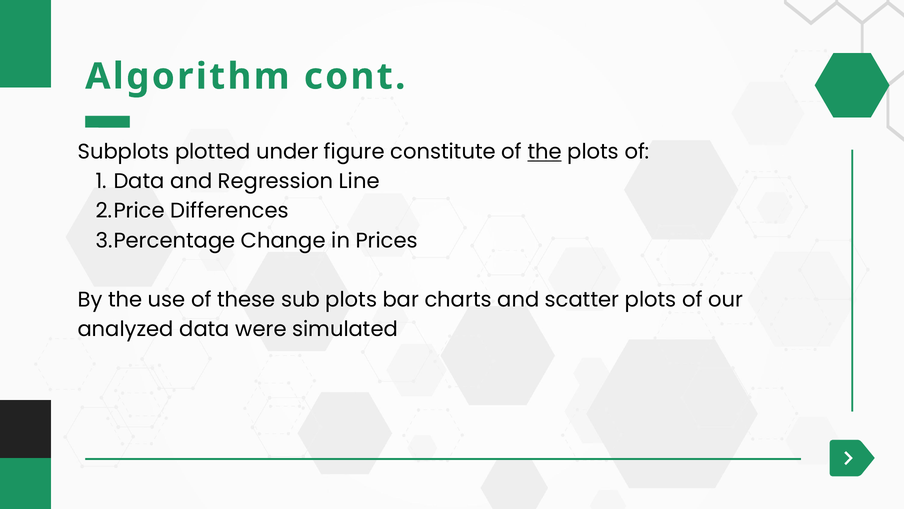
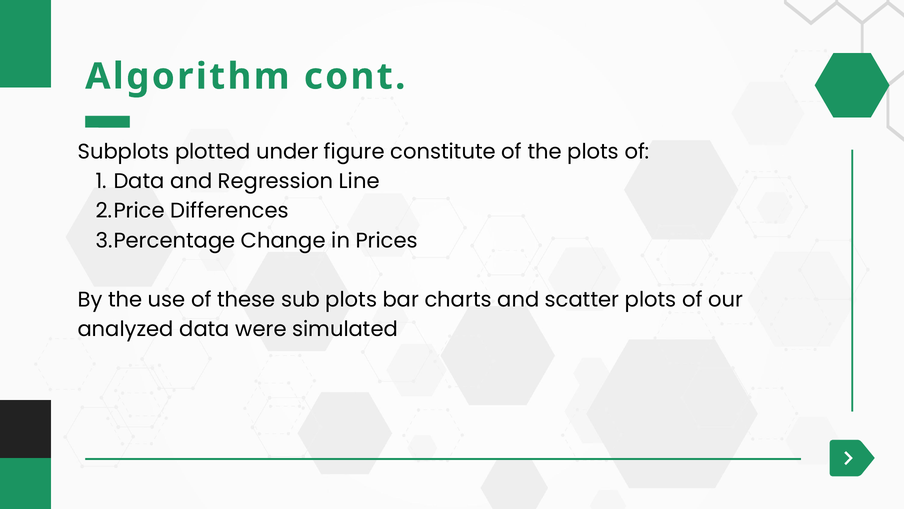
the underline: present -> none (545, 152)
